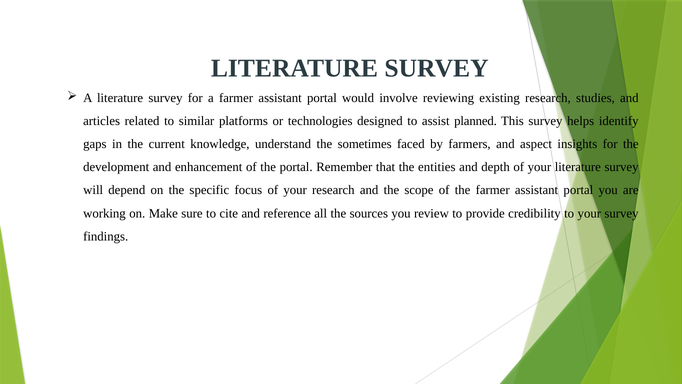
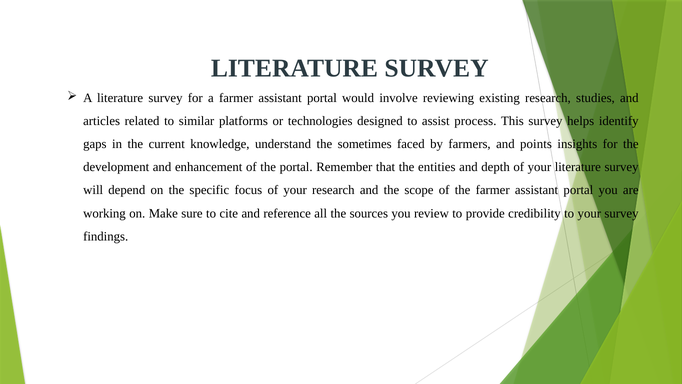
planned: planned -> process (475, 121)
aspect: aspect -> points (536, 144)
